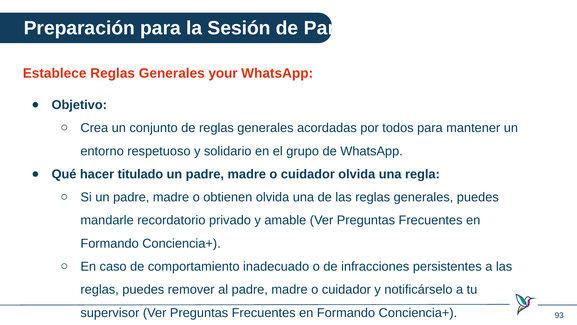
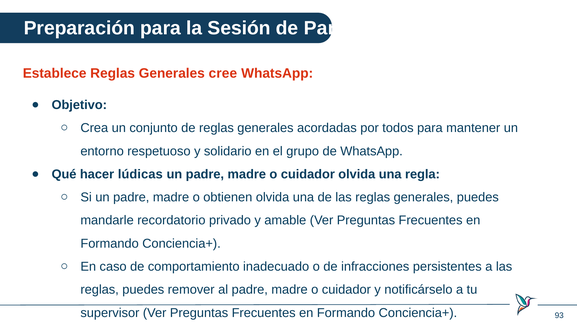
your: your -> cree (223, 73)
titulado: titulado -> lúdicas (140, 174)
